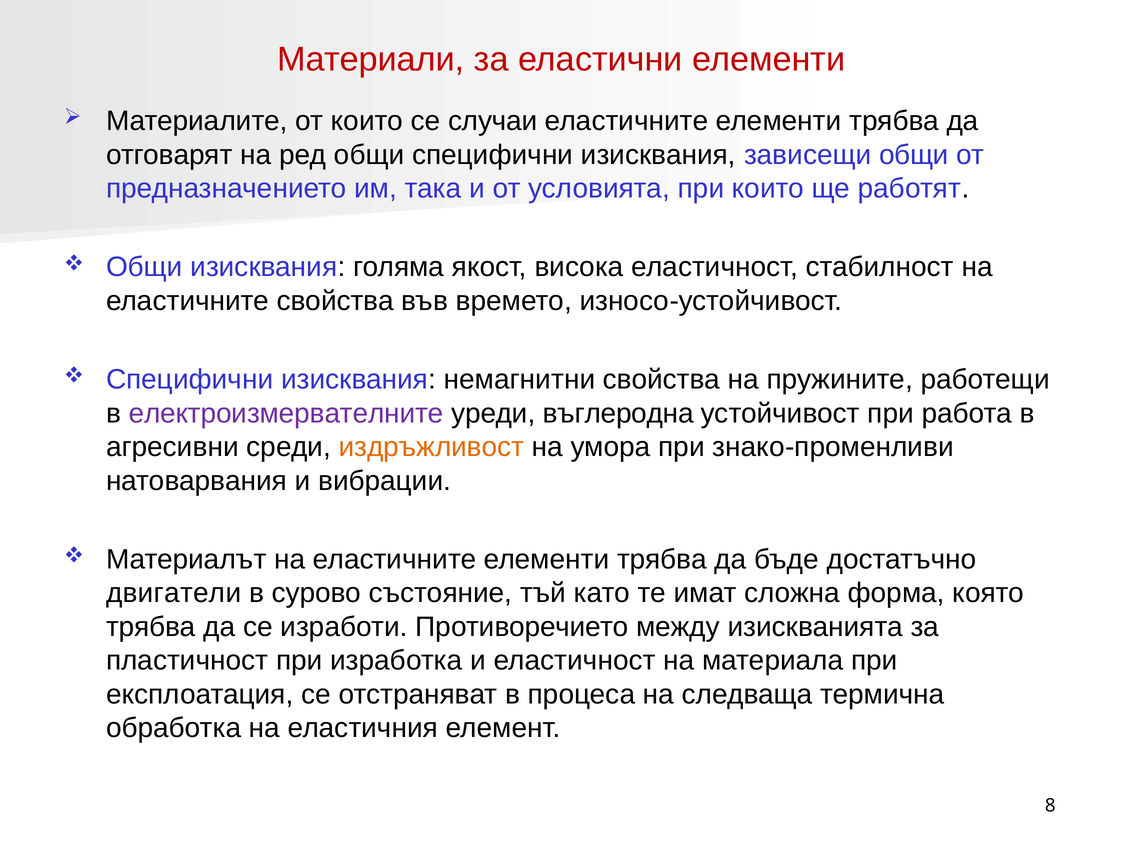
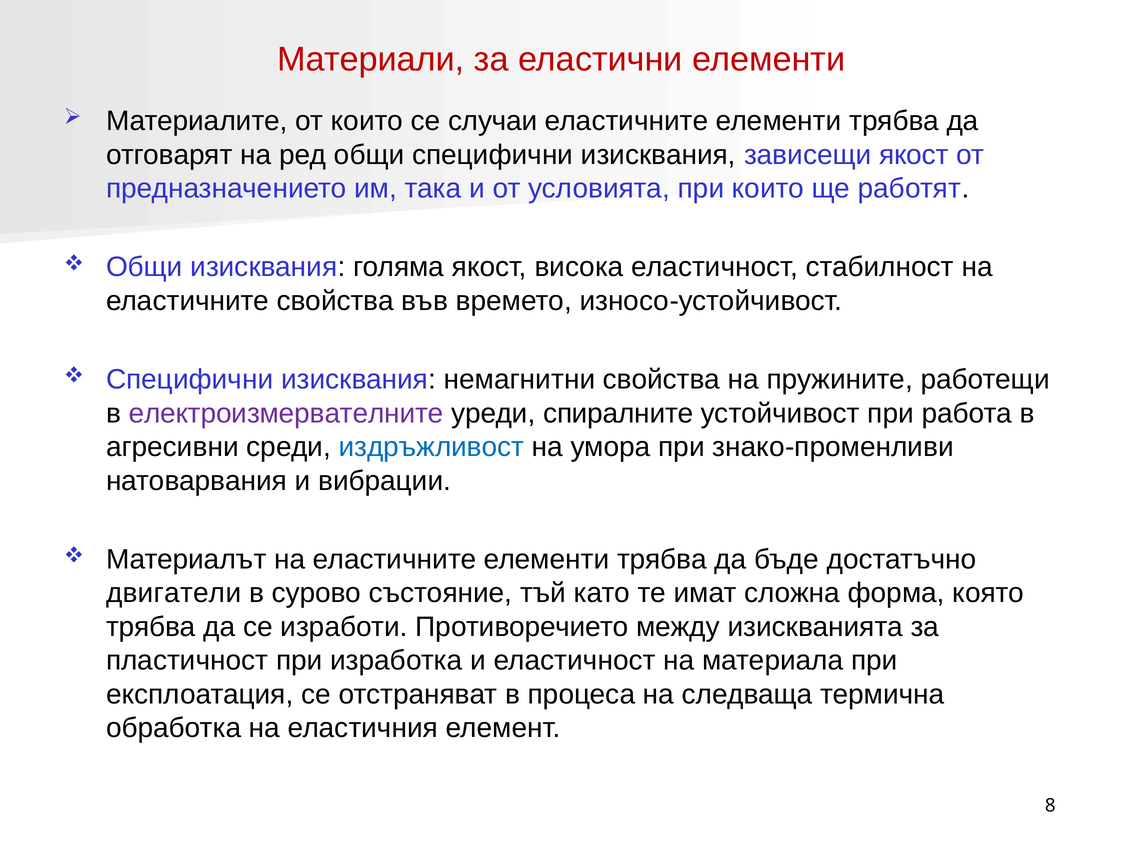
зависещи общи: общи -> якост (914, 155)
въглеродна: въглеродна -> спиралните (618, 413)
издръжливост colour: orange -> blue (431, 447)
